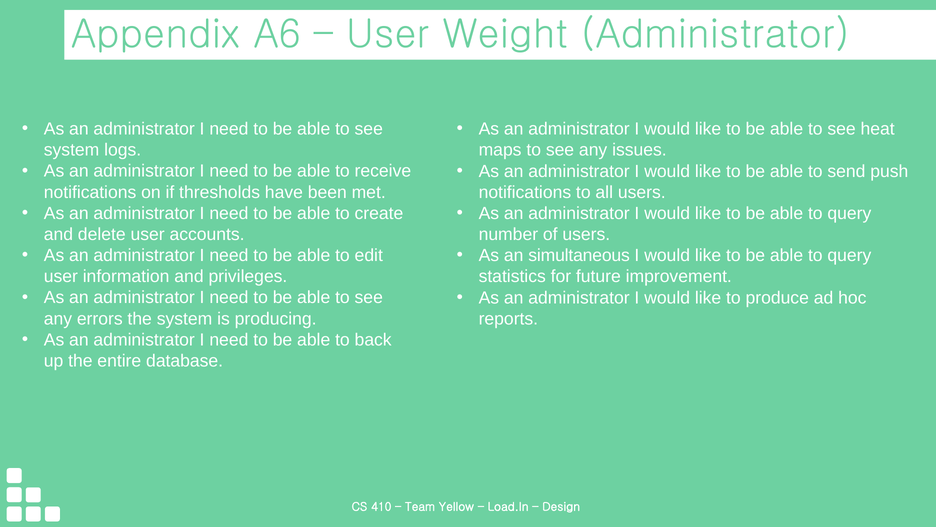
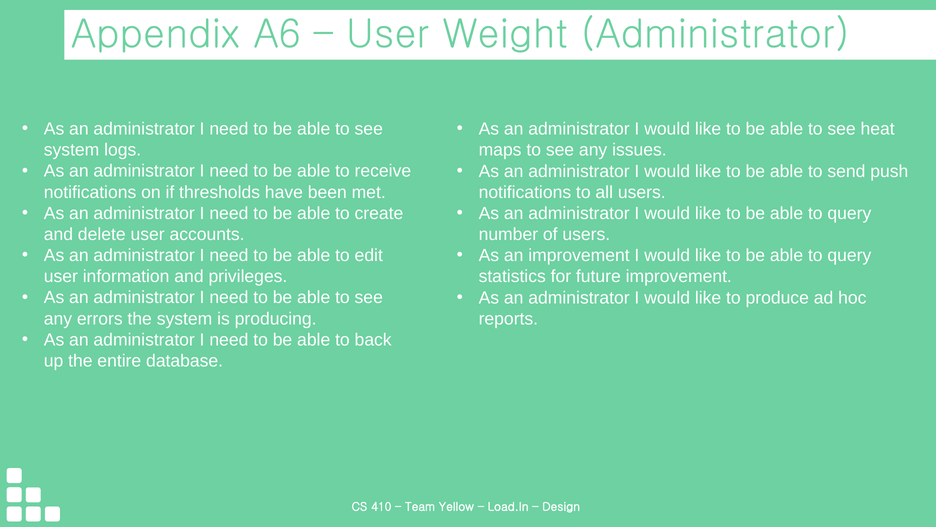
an simultaneous: simultaneous -> improvement (579, 255)
